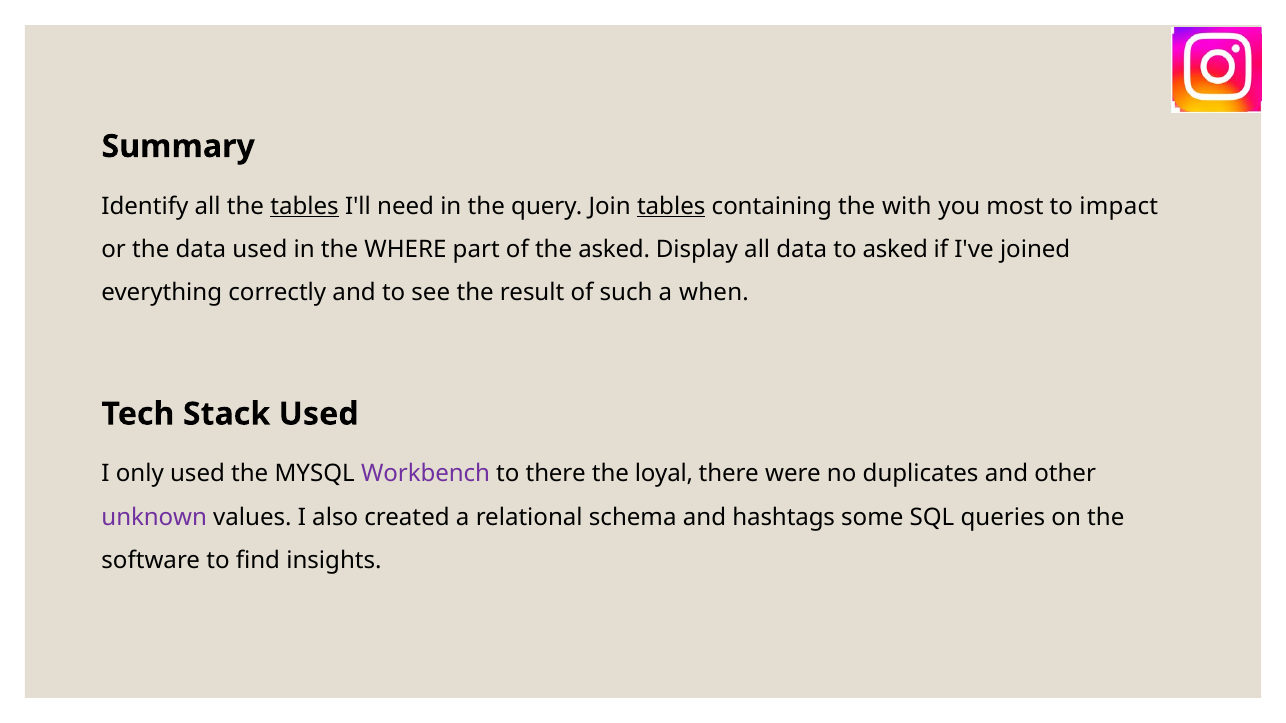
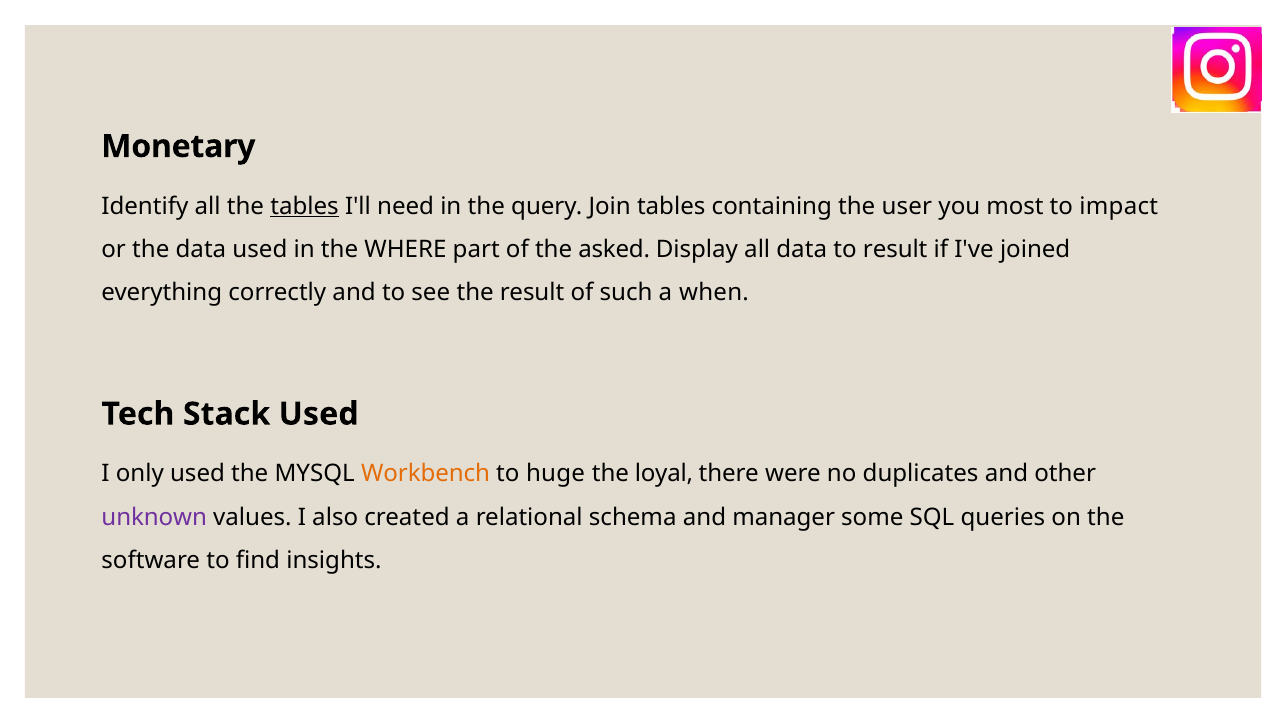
Summary: Summary -> Monetary (178, 147)
tables underline: present -> none (671, 206)
with: with -> user (907, 206)
to asked: asked -> result (895, 250)
Workbench colour: purple -> orange (426, 474)
to there: there -> huge (556, 474)
hashtags: hashtags -> manager (784, 517)
